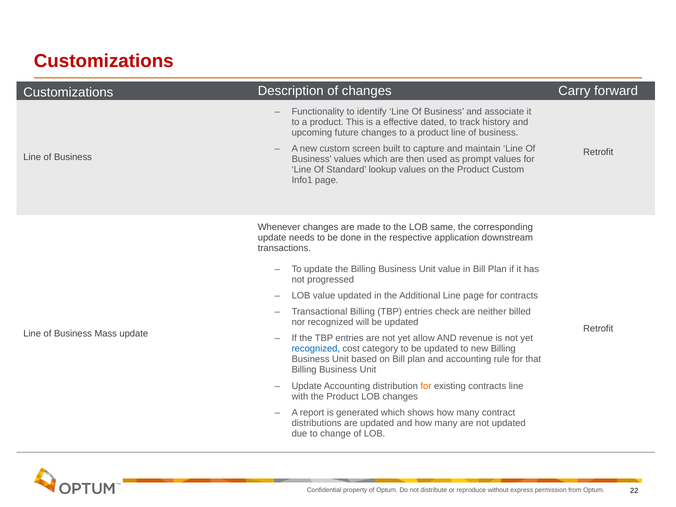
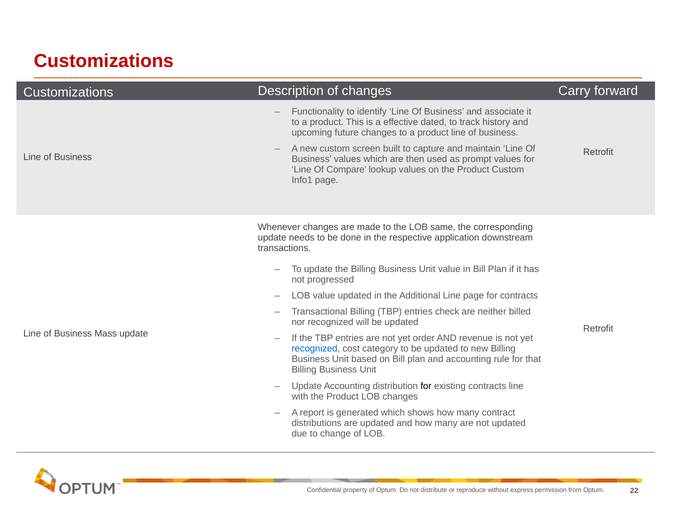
Standard: Standard -> Compare (346, 170)
allow: allow -> order (424, 338)
for colour: orange -> black (426, 386)
